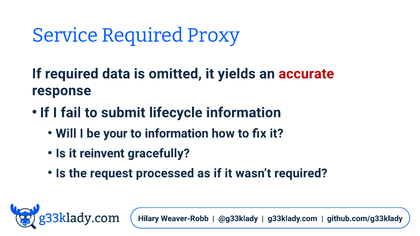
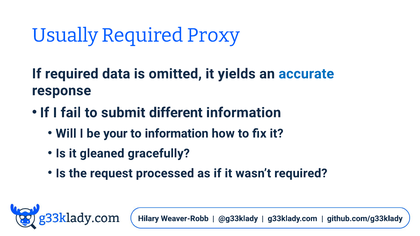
Service: Service -> Usually (65, 35)
accurate colour: red -> blue (306, 74)
lifecycle: lifecycle -> different (176, 113)
reinvent: reinvent -> gleaned (102, 154)
